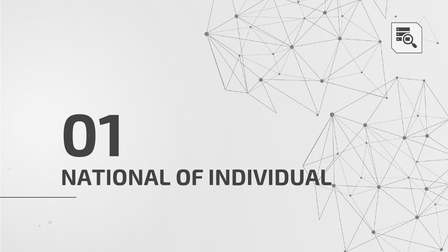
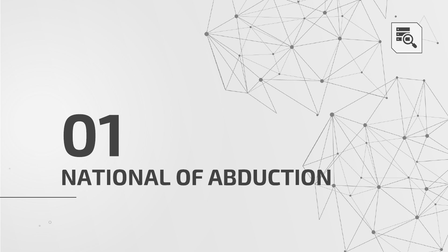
INDIVIDUAL: INDIVIDUAL -> ABDUCTION (270, 178)
